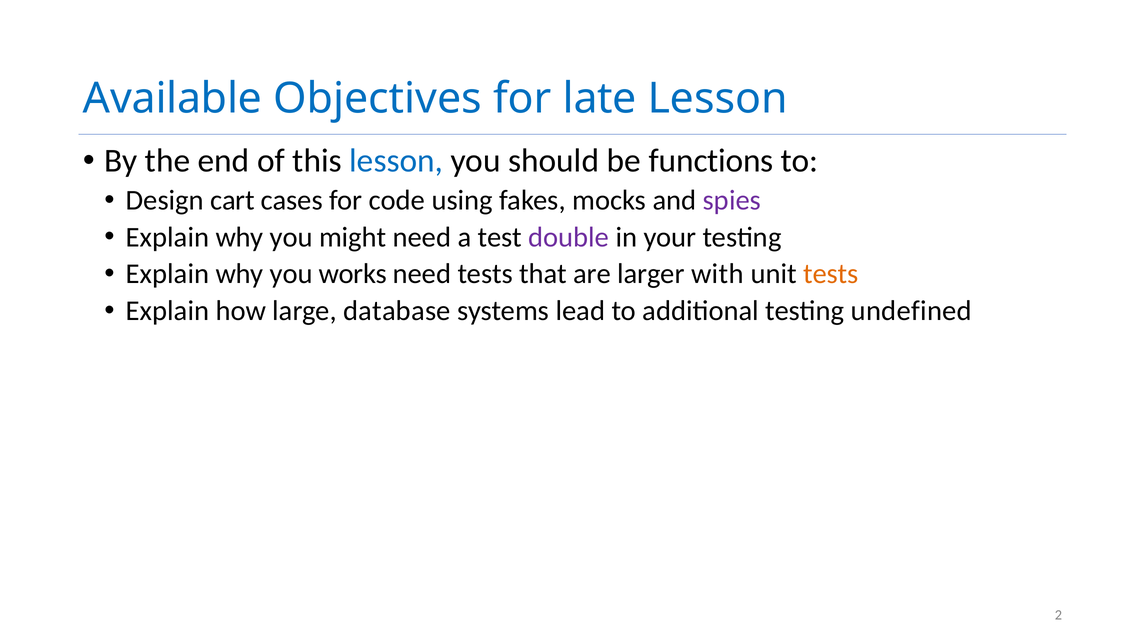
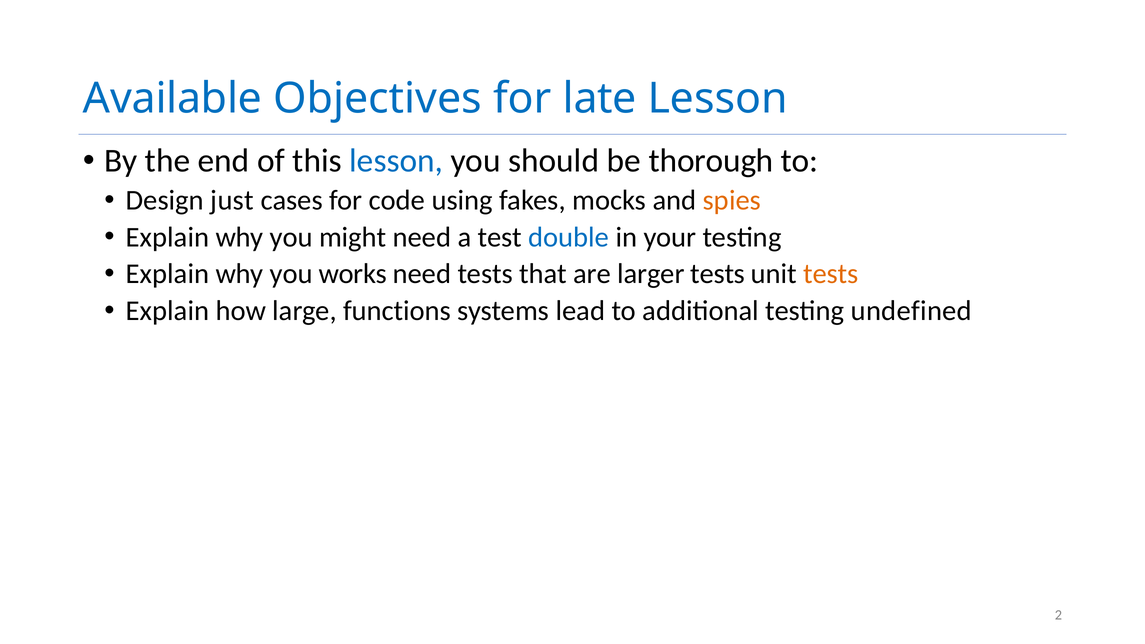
functions: functions -> thorough (711, 161)
cart: cart -> just (232, 200)
spies colour: purple -> orange (732, 200)
double colour: purple -> blue (569, 237)
larger with: with -> tests (718, 274)
database: database -> functions (397, 311)
